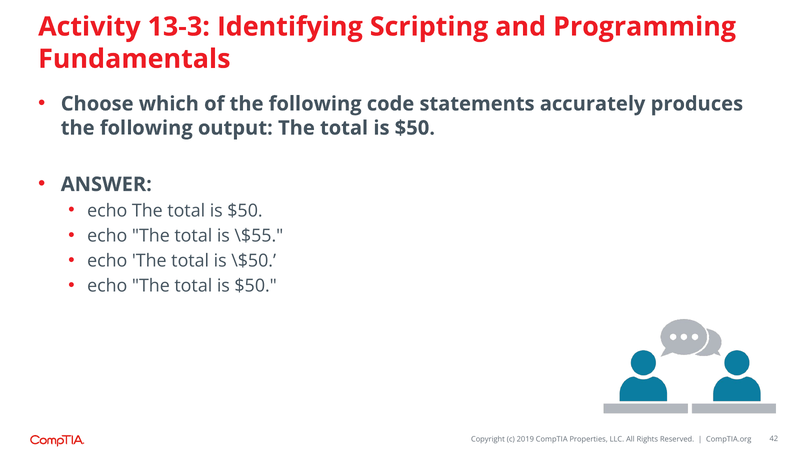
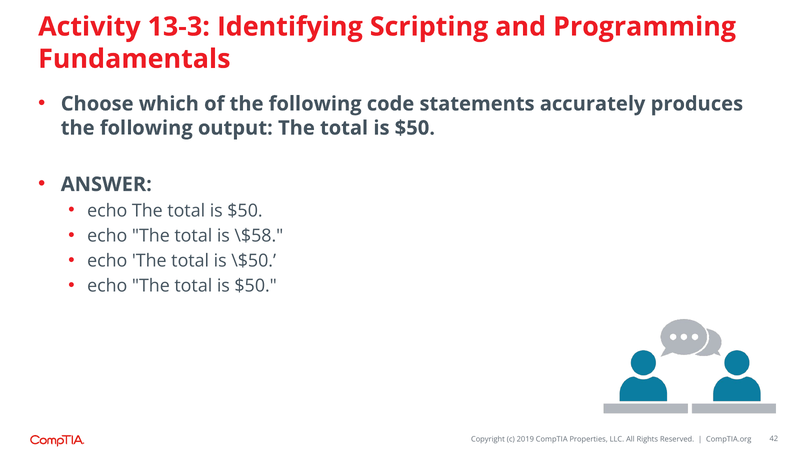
\$55: \$55 -> \$58 (259, 236)
